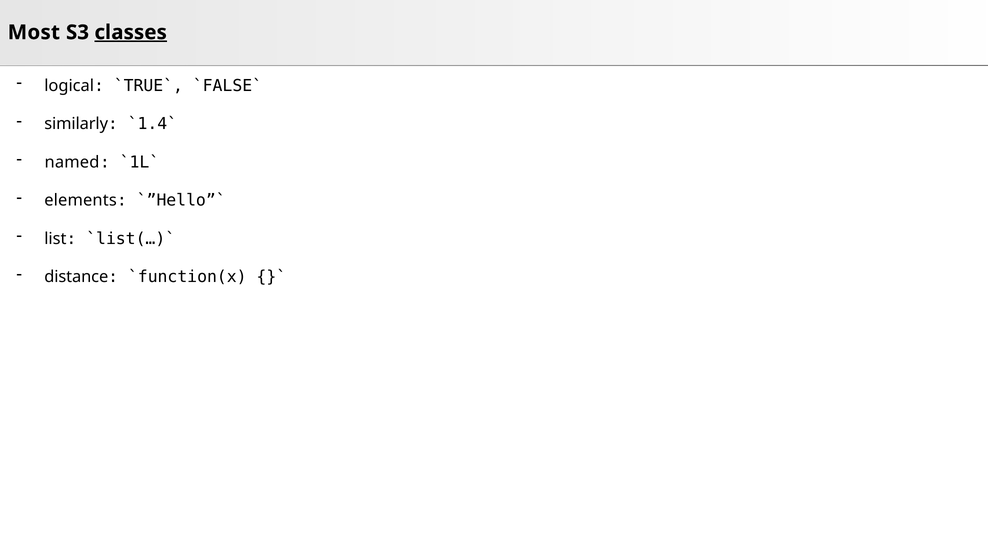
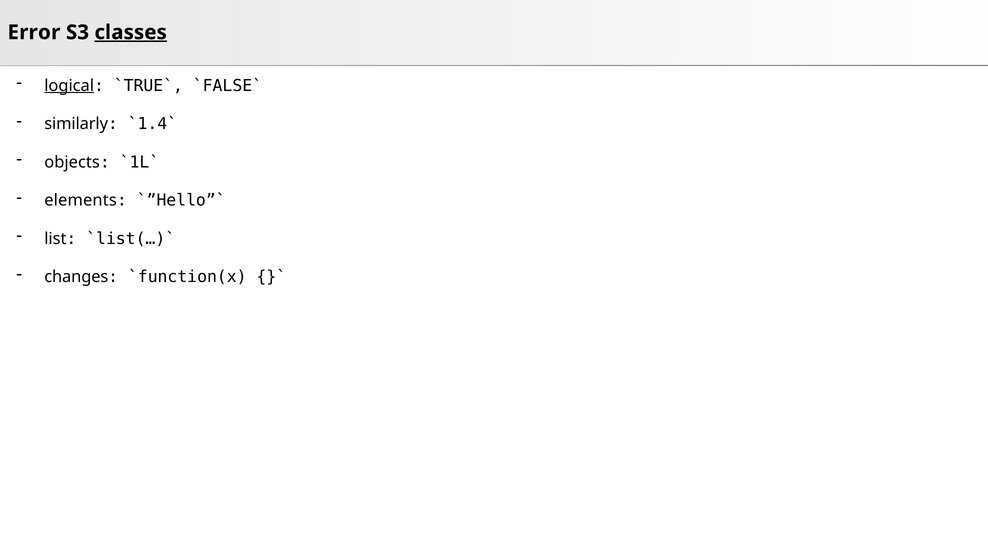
Most: Most -> Error (34, 32)
logical underline: none -> present (69, 86)
named: named -> objects (72, 162)
distance: distance -> changes (76, 277)
